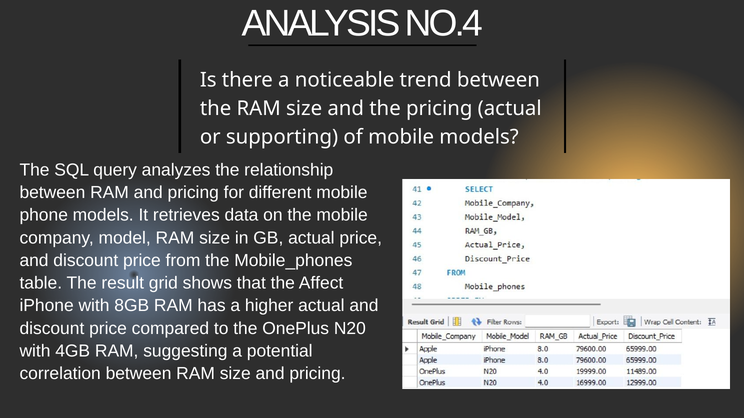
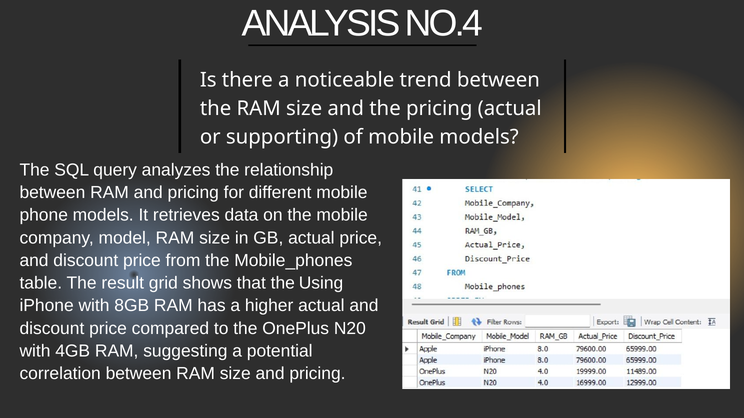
Affect: Affect -> Using (321, 283)
